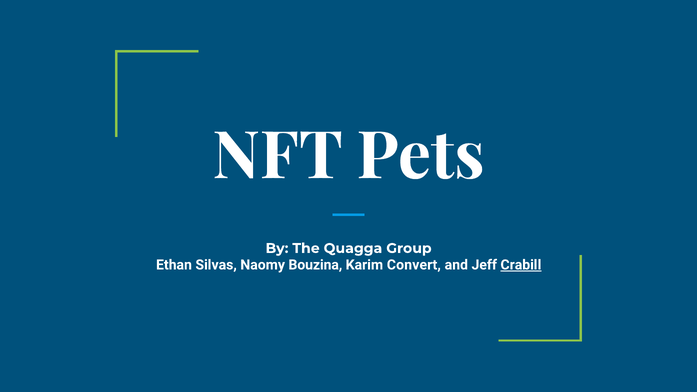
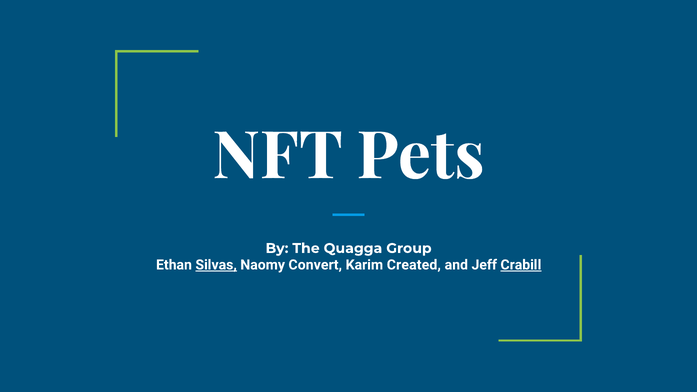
Silvas underline: none -> present (216, 265)
Bouzina: Bouzina -> Convert (315, 265)
Convert: Convert -> Created (414, 265)
